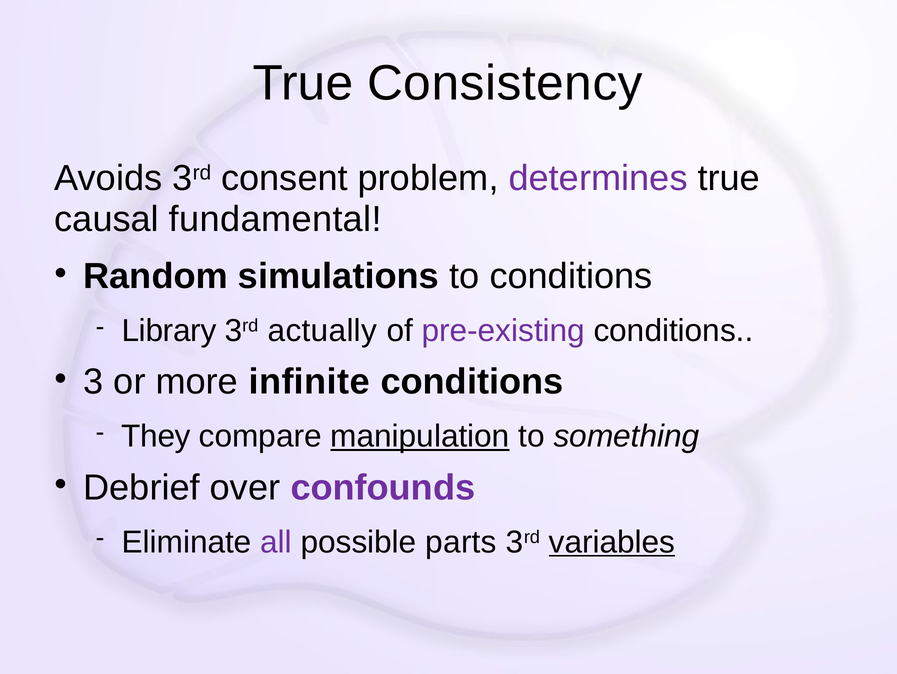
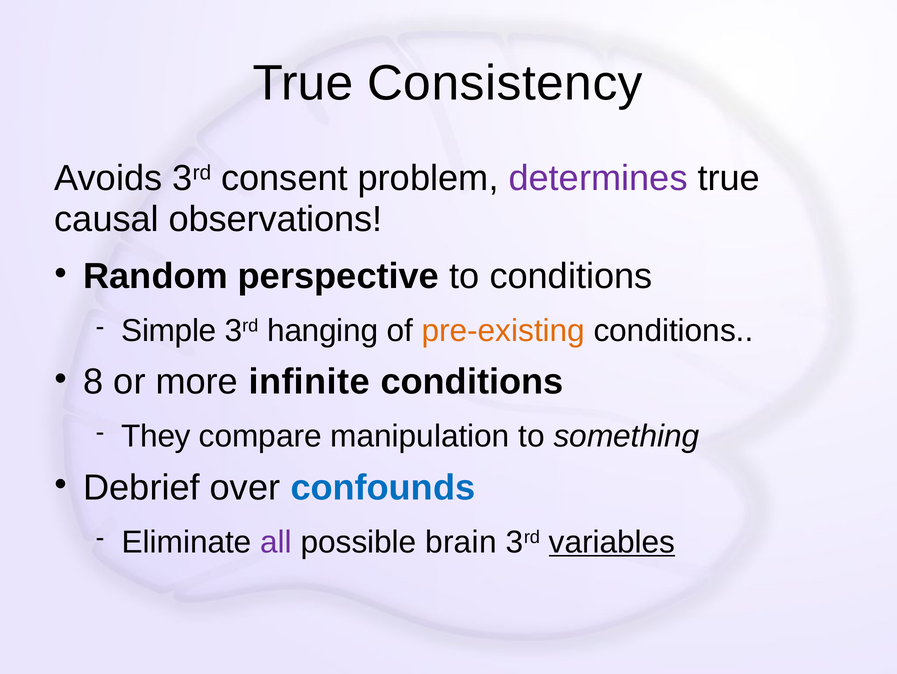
fundamental: fundamental -> observations (276, 219)
simulations: simulations -> perspective (338, 276)
Library: Library -> Simple (169, 330)
actually: actually -> hanging (323, 330)
pre-existing colour: purple -> orange (503, 330)
3: 3 -> 8 (93, 382)
manipulation underline: present -> none (420, 436)
confounds colour: purple -> blue (383, 487)
parts: parts -> brain (461, 541)
